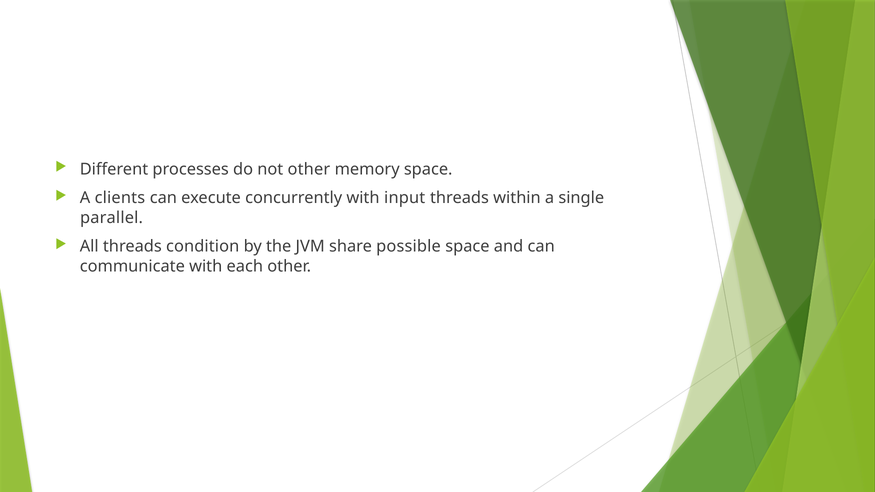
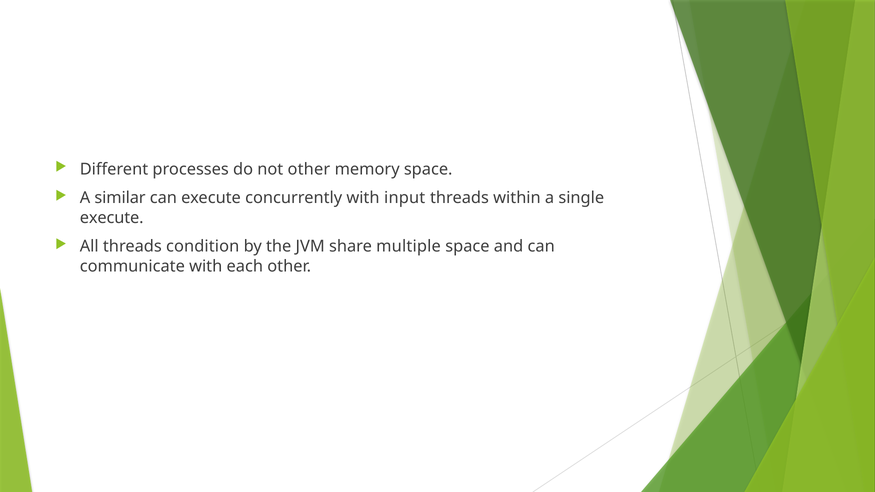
clients: clients -> similar (120, 198)
parallel: parallel -> execute (112, 218)
possible: possible -> multiple (409, 247)
